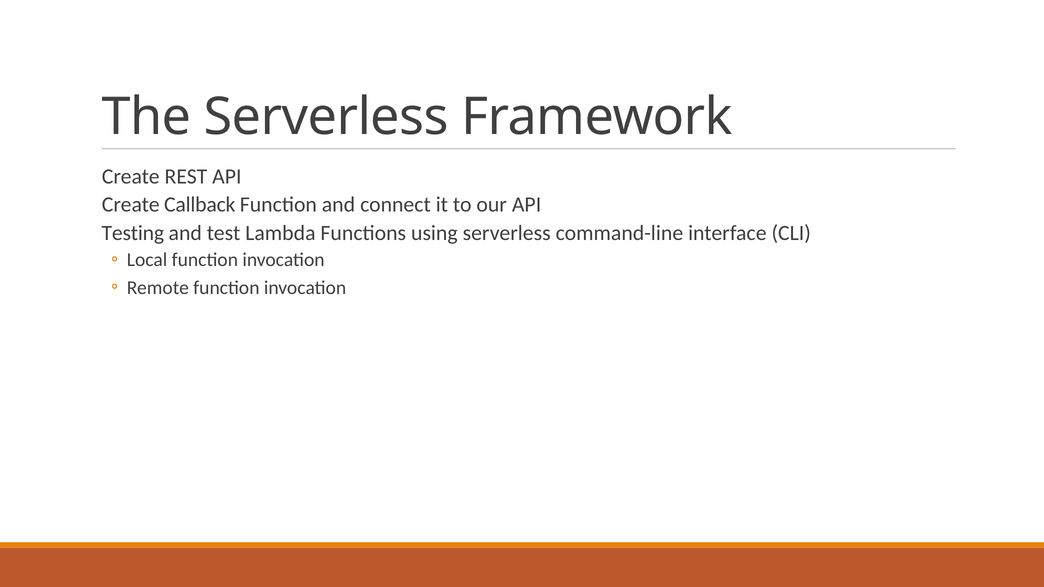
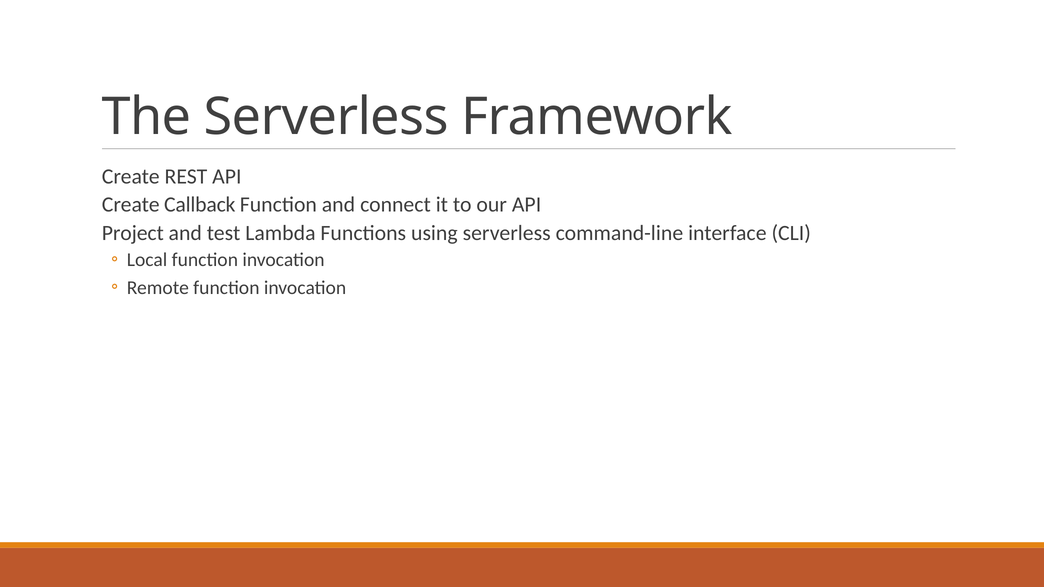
Testing: Testing -> Project (133, 233)
